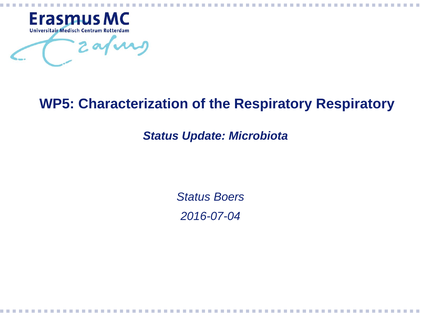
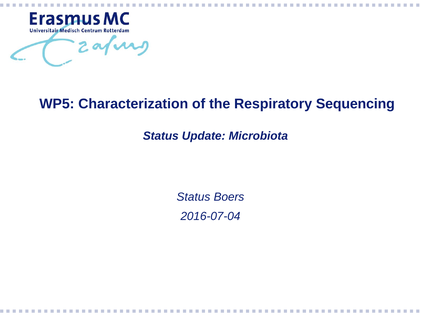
Respiratory Respiratory: Respiratory -> Sequencing (355, 104)
